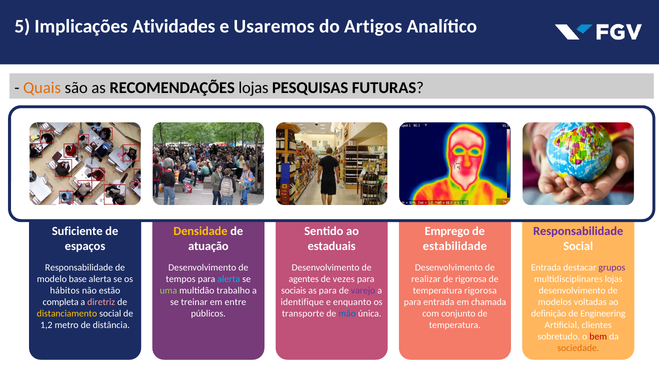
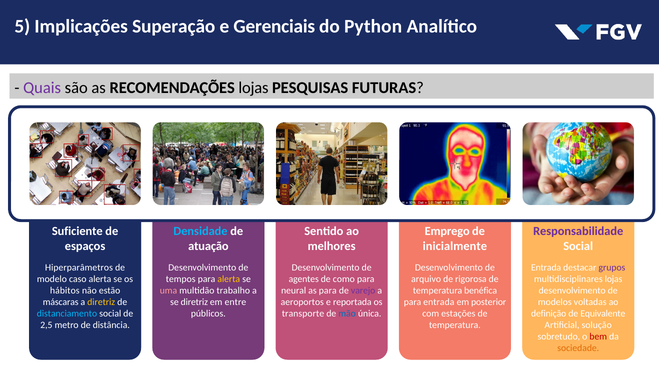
Atividades: Atividades -> Superação (174, 27)
Usaremos: Usaremos -> Gerenciais (274, 27)
Artigos: Artigos -> Python (373, 27)
Quais colour: orange -> purple (42, 88)
Densidade colour: yellow -> light blue (201, 231)
estaduais: estaduais -> melhores (332, 246)
estabilidade: estabilidade -> inicialmente (455, 246)
Responsabilidade: Responsabilidade -> Hiperparâmetros (79, 267)
base: base -> caso (78, 279)
alerta colour: light blue -> yellow (229, 279)
vezes: vezes -> como (344, 279)
realizar: realizar -> arquivo (426, 279)
uma colour: light green -> pink (168, 290)
sociais: sociais -> neural (294, 290)
temperatura rigorosa: rigorosa -> benéfica (481, 290)
completa: completa -> máscaras (61, 302)
diretriz colour: pink -> yellow (101, 302)
se treinar: treinar -> diretriz (194, 302)
identifique: identifique -> aeroportos (302, 302)
enquanto: enquanto -> reportada (352, 302)
chamada: chamada -> posterior (489, 302)
distanciamento colour: yellow -> light blue (67, 313)
conjunto: conjunto -> estações (458, 313)
Engineering: Engineering -> Equivalente (603, 313)
1,2: 1,2 -> 2,5 (46, 325)
clientes: clientes -> solução (597, 325)
